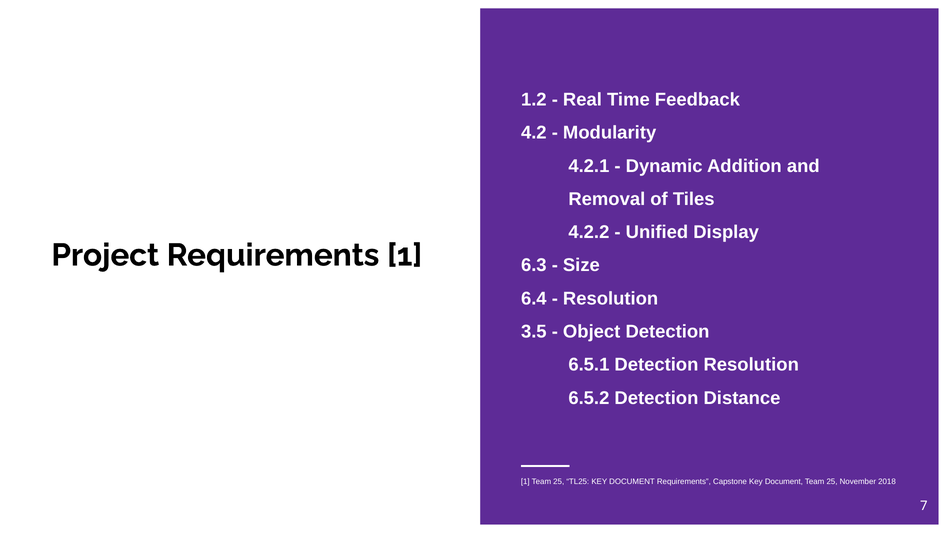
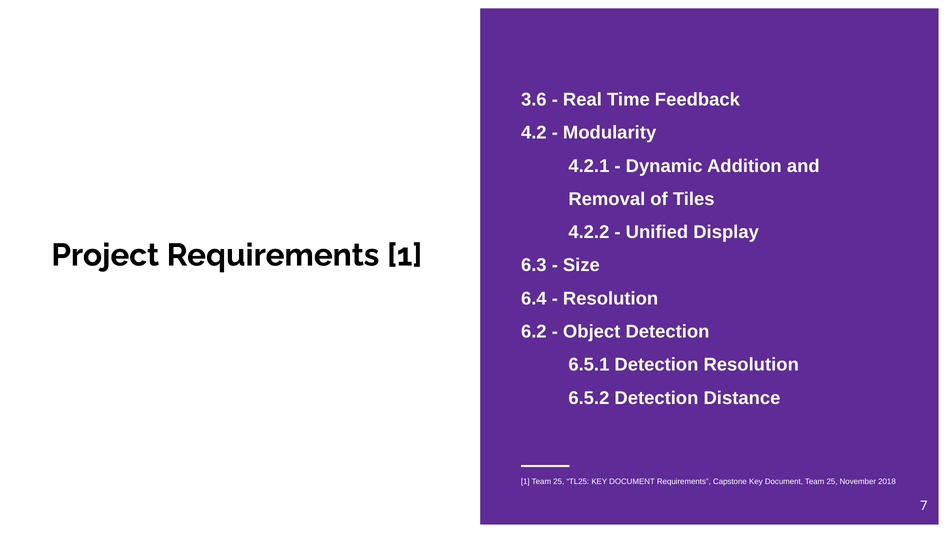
1.2: 1.2 -> 3.6 (534, 100)
3.5: 3.5 -> 6.2 (534, 332)
